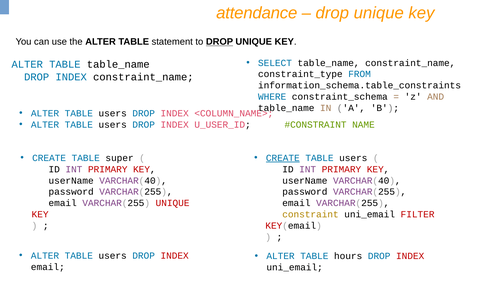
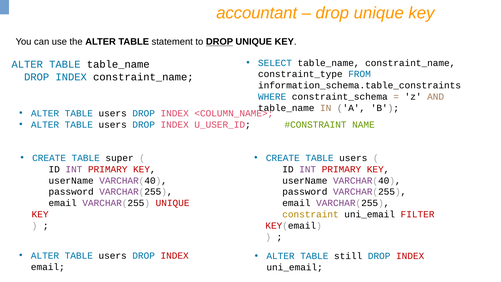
attendance: attendance -> accountant (257, 13)
CREATE underline: present -> none (283, 158)
hours: hours -> still (348, 256)
